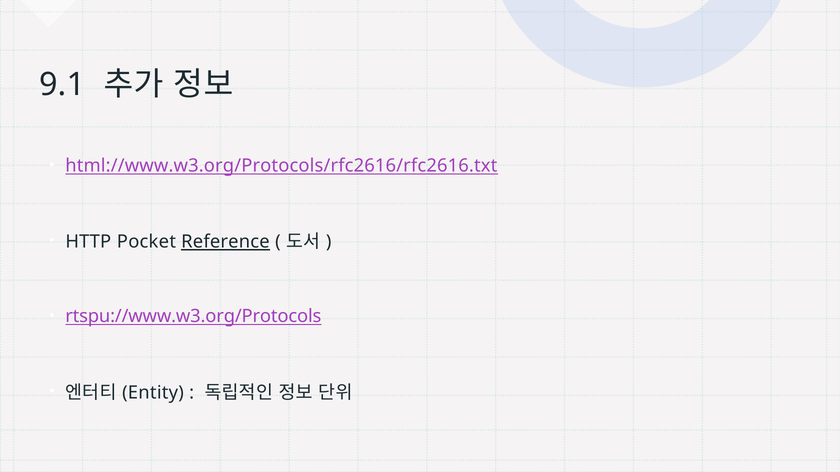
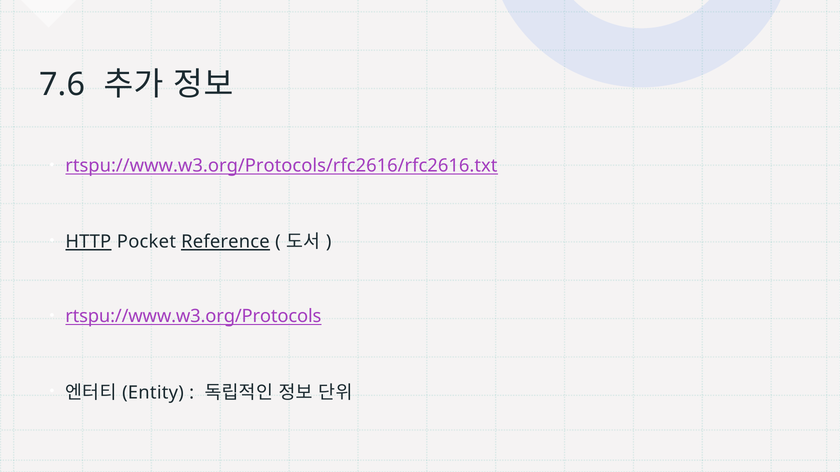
9.1: 9.1 -> 7.6 (62, 85)
html://www.w3.org/Protocols/rfc2616/rfc2616.txt: html://www.w3.org/Protocols/rfc2616/rfc2616.txt -> rtspu://www.w3.org/Protocols/rfc2616/rfc2616.txt (281, 166)
HTTP underline: none -> present (88, 242)
